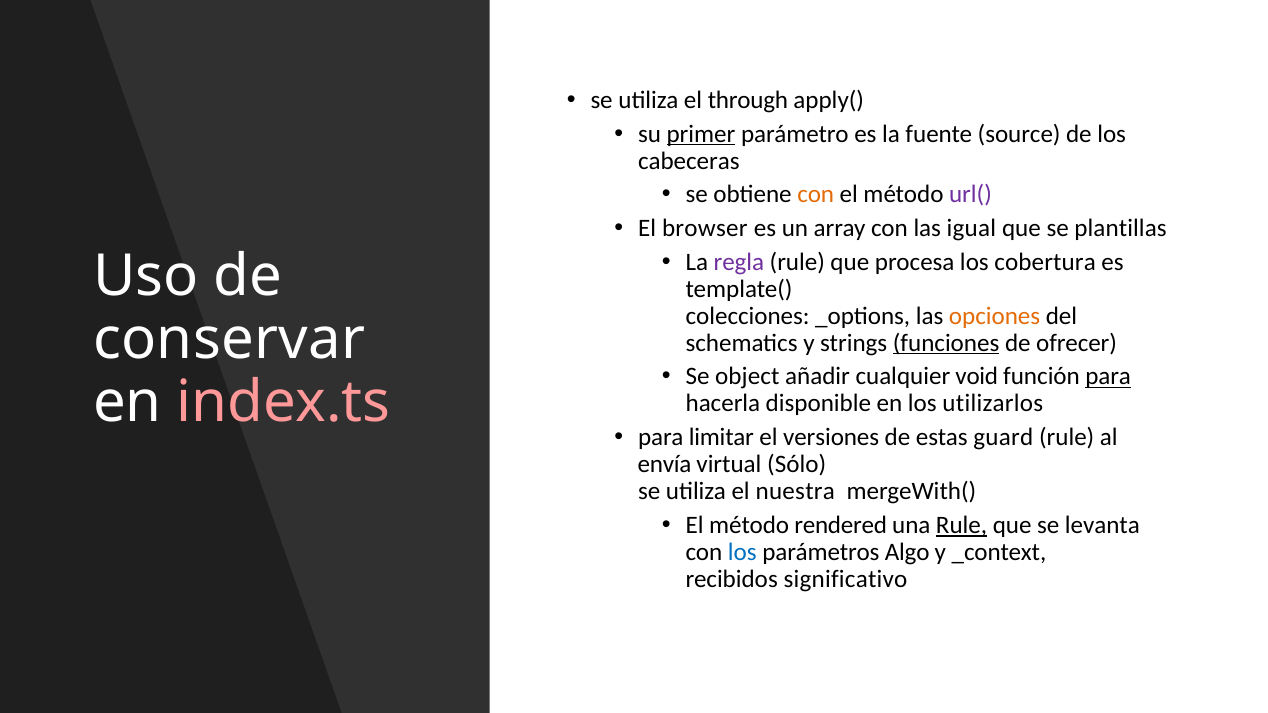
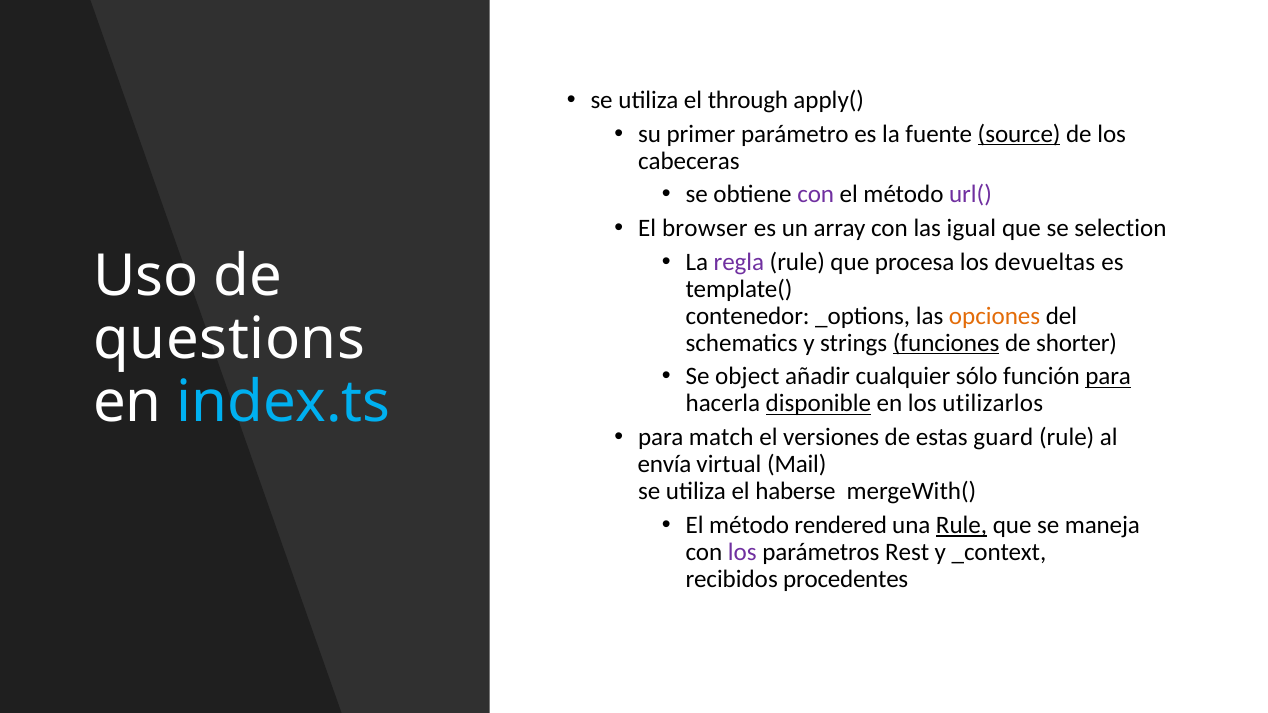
primer underline: present -> none (701, 134)
source underline: none -> present (1019, 134)
con colour: orange -> purple (816, 195)
plantillas: plantillas -> selection (1121, 228)
cobertura: cobertura -> devueltas (1045, 262)
colecciones: colecciones -> contenedor (748, 316)
conservar: conservar -> questions (229, 340)
ofrecer: ofrecer -> shorter (1077, 343)
void: void -> sólo (977, 377)
index.ts colour: pink -> light blue (284, 402)
disponible underline: none -> present (818, 404)
limitar: limitar -> match (721, 437)
Sólo: Sólo -> Mail (797, 465)
nuestra: nuestra -> haberse (796, 492)
levanta: levanta -> maneja (1102, 525)
los colour: blue -> purple (742, 552)
Algo: Algo -> Rest (907, 552)
significativo: significativo -> procedentes (846, 579)
